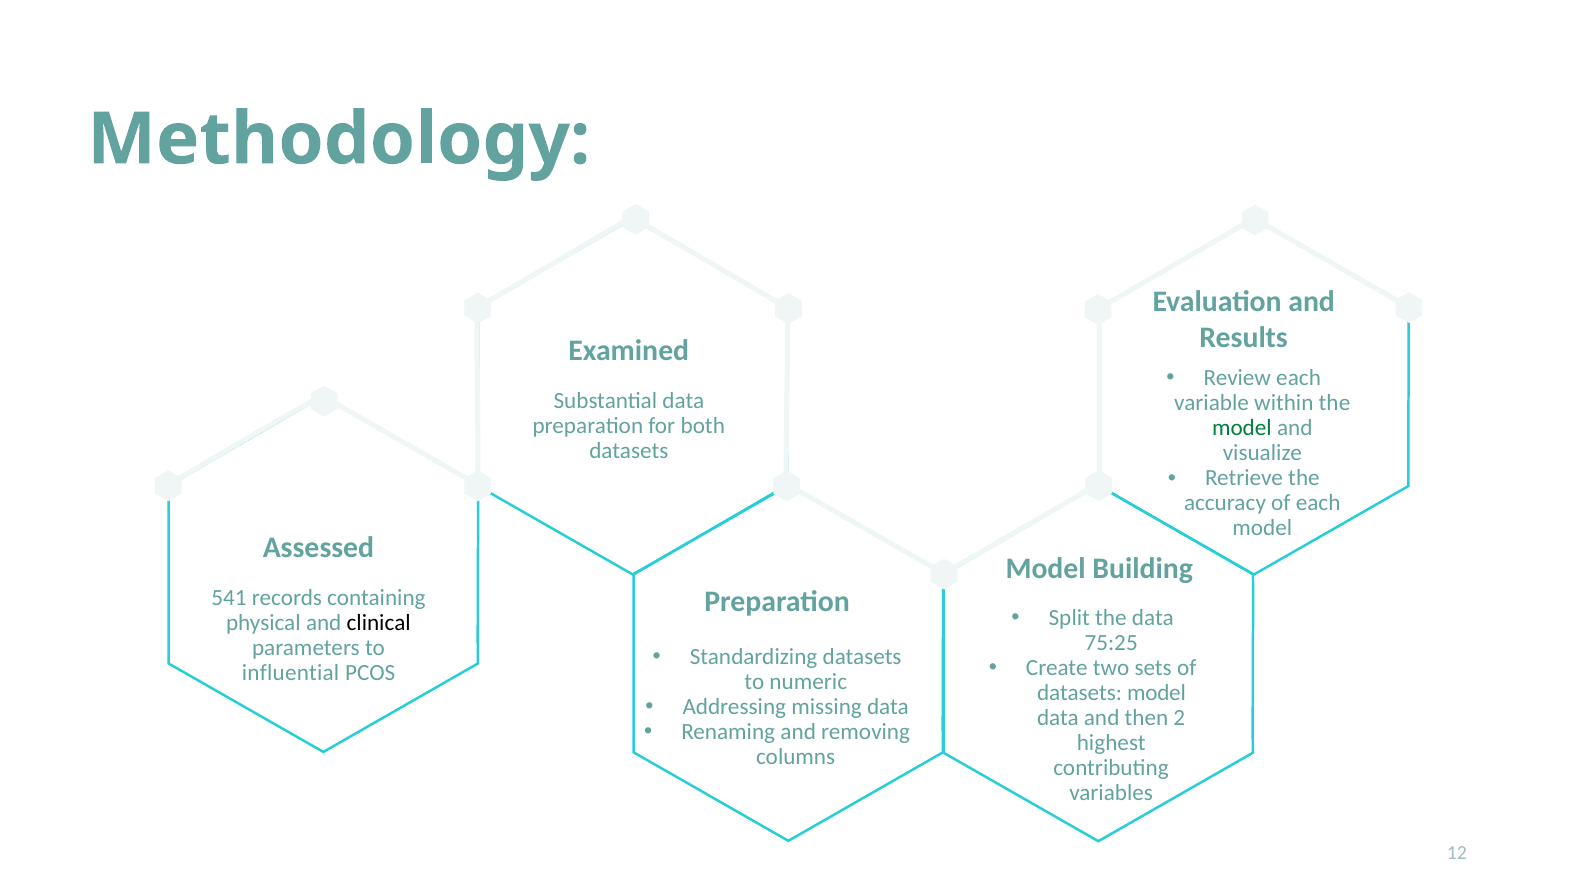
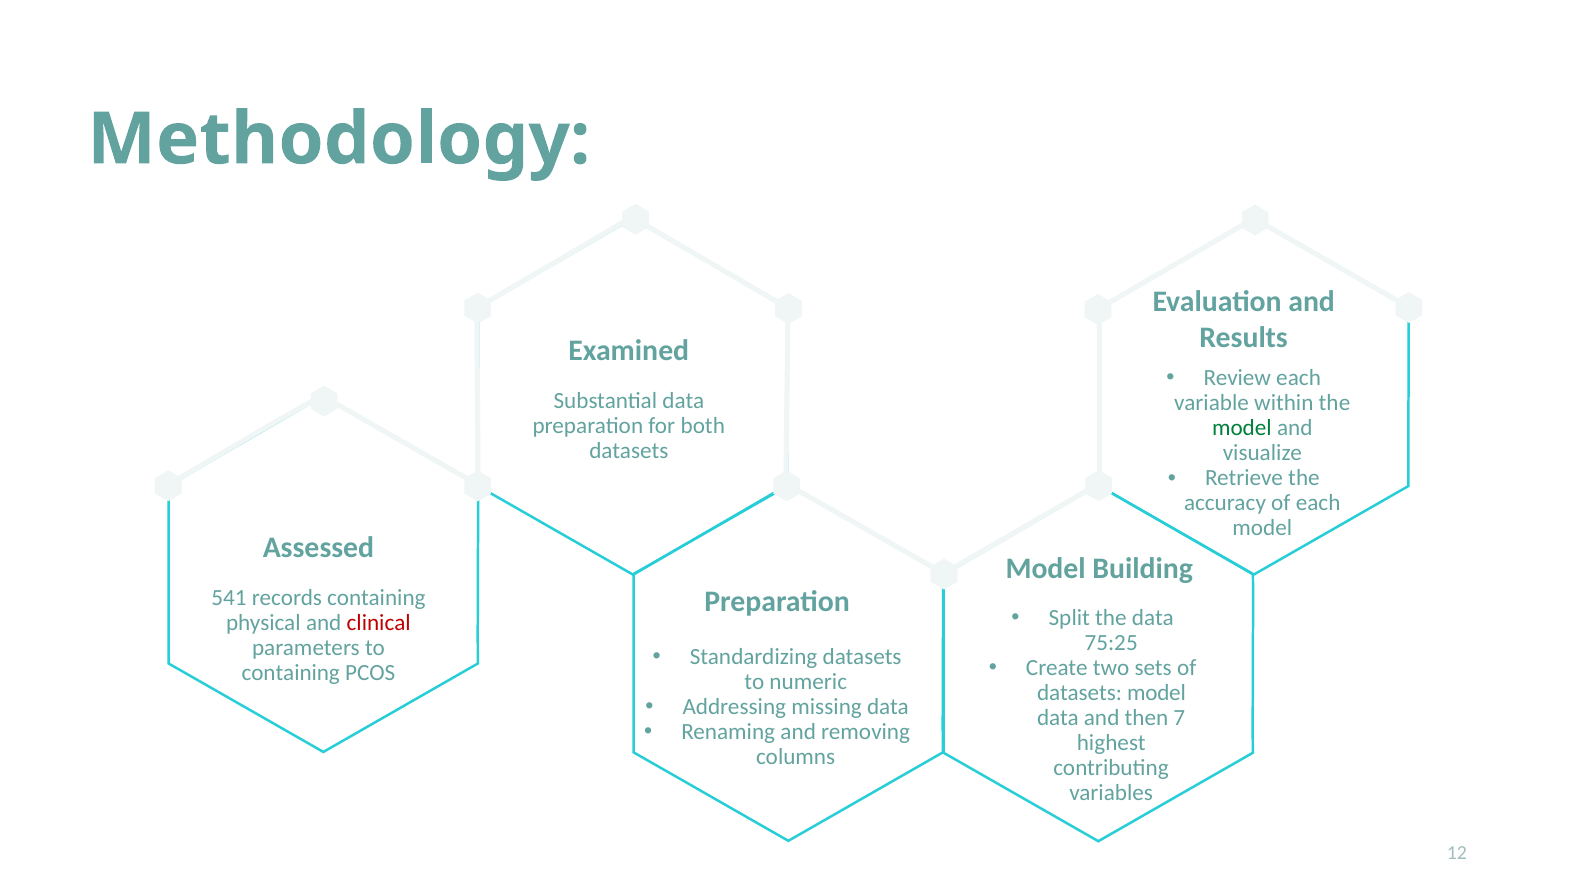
clinical colour: black -> red (379, 623)
influential: influential -> containing (291, 673)
2: 2 -> 7 (1179, 718)
